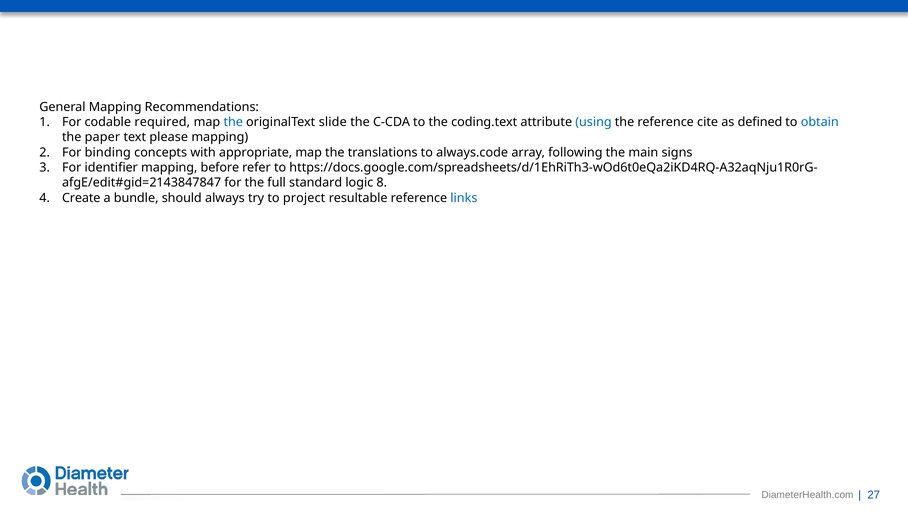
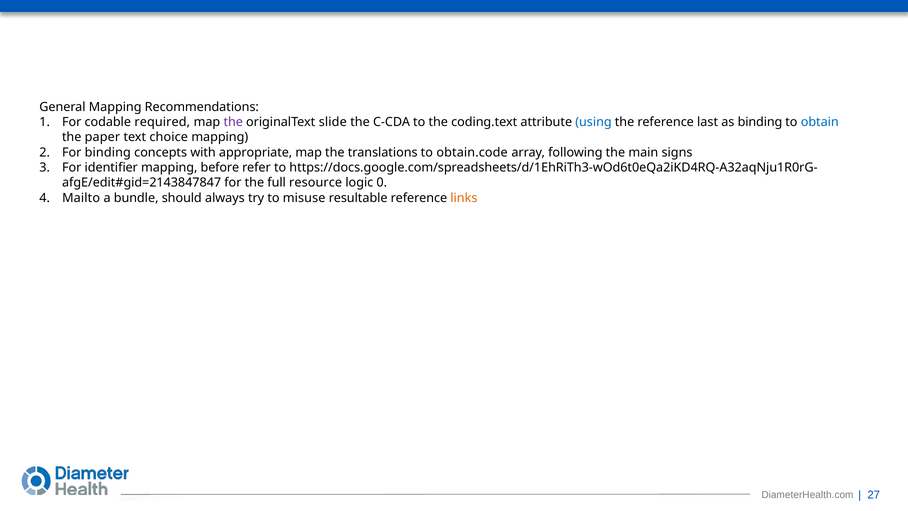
the colour: blue -> purple (233, 122)
cite: cite -> last (708, 122)
as defined: defined -> binding (760, 122)
please: please -> choice (169, 137)
always.code: always.code -> obtain.code (472, 152)
standard: standard -> resource (316, 183)
8: 8 -> 0 (382, 183)
Create: Create -> Mailto (81, 198)
project: project -> misuse (304, 198)
links colour: blue -> orange (464, 198)
